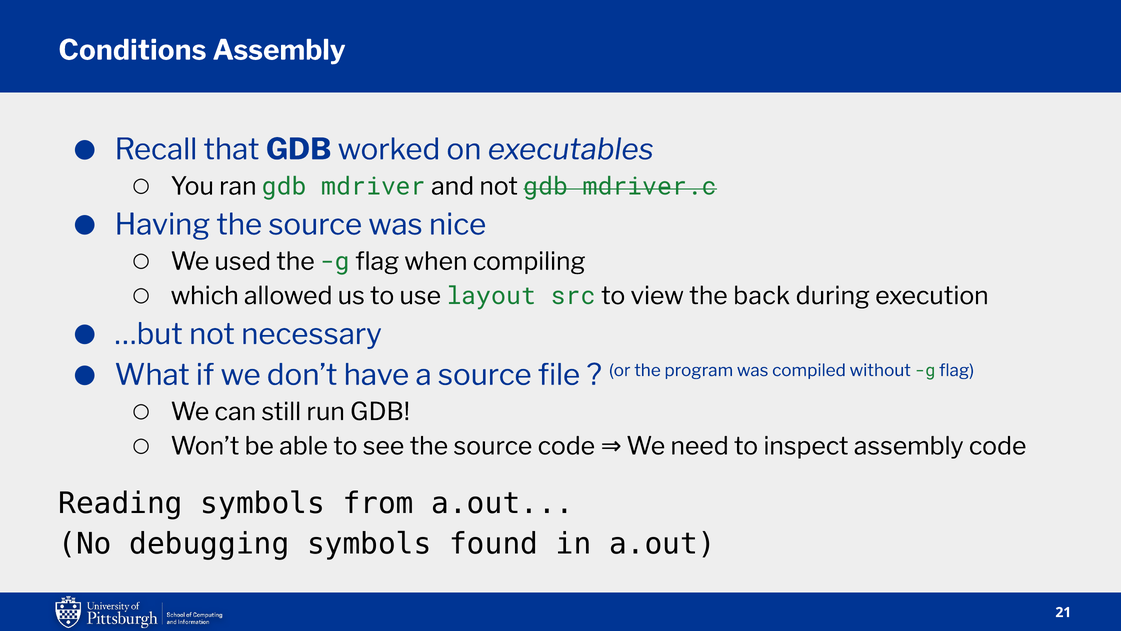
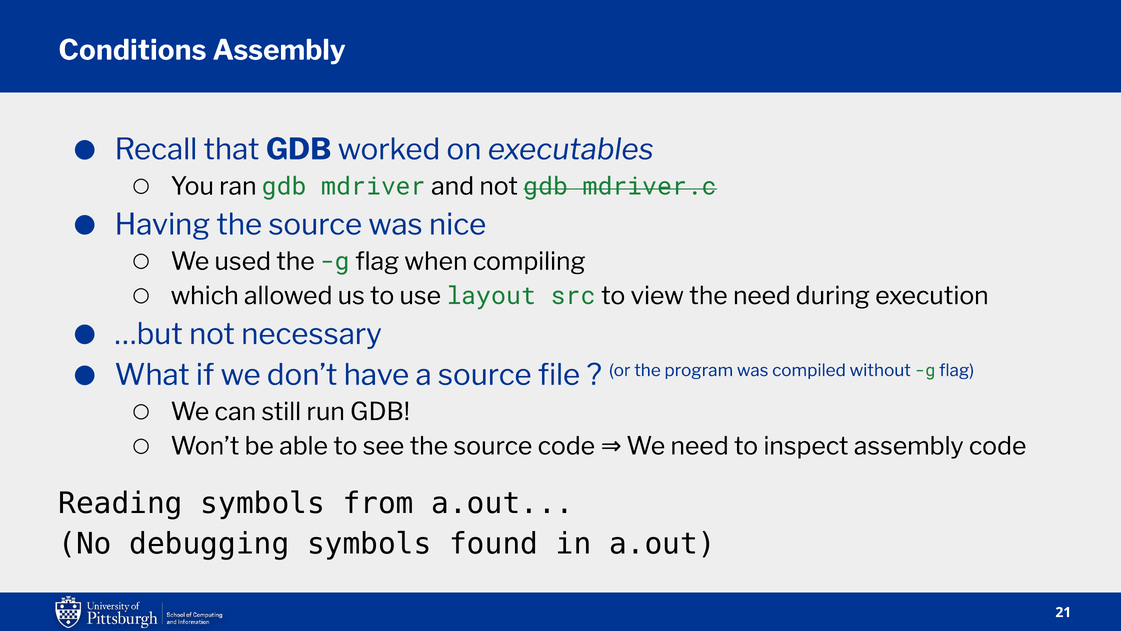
the back: back -> need (762, 296)
